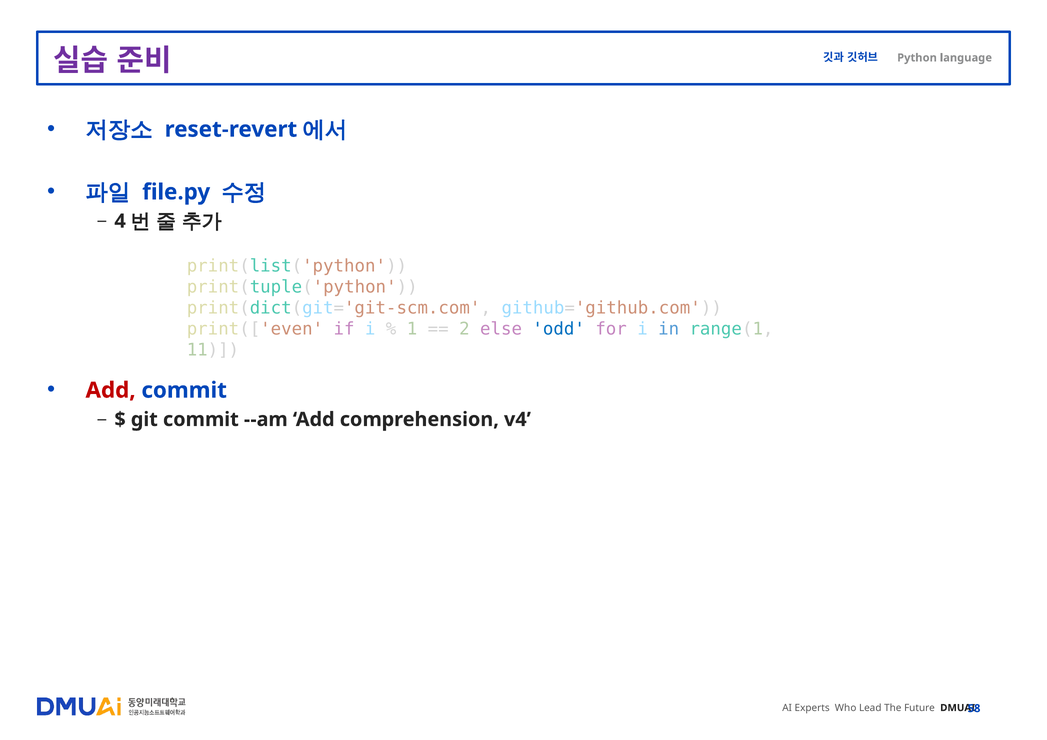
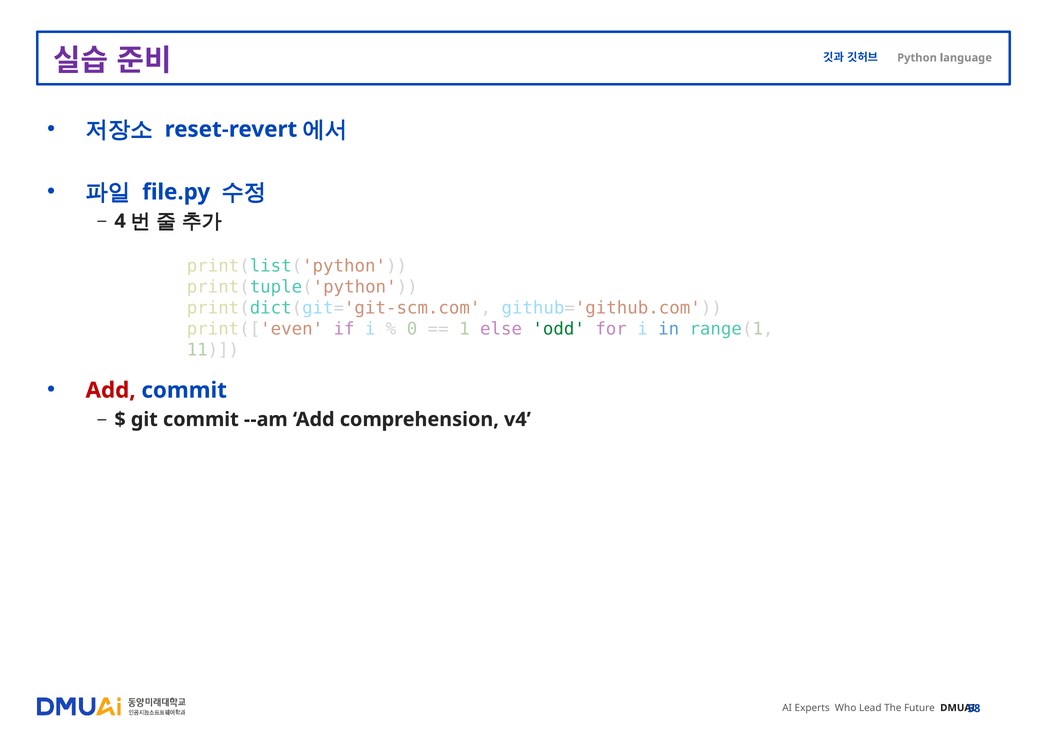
1: 1 -> 0 (412, 329)
2: 2 -> 1 (464, 329)
odd colour: blue -> green (559, 329)
